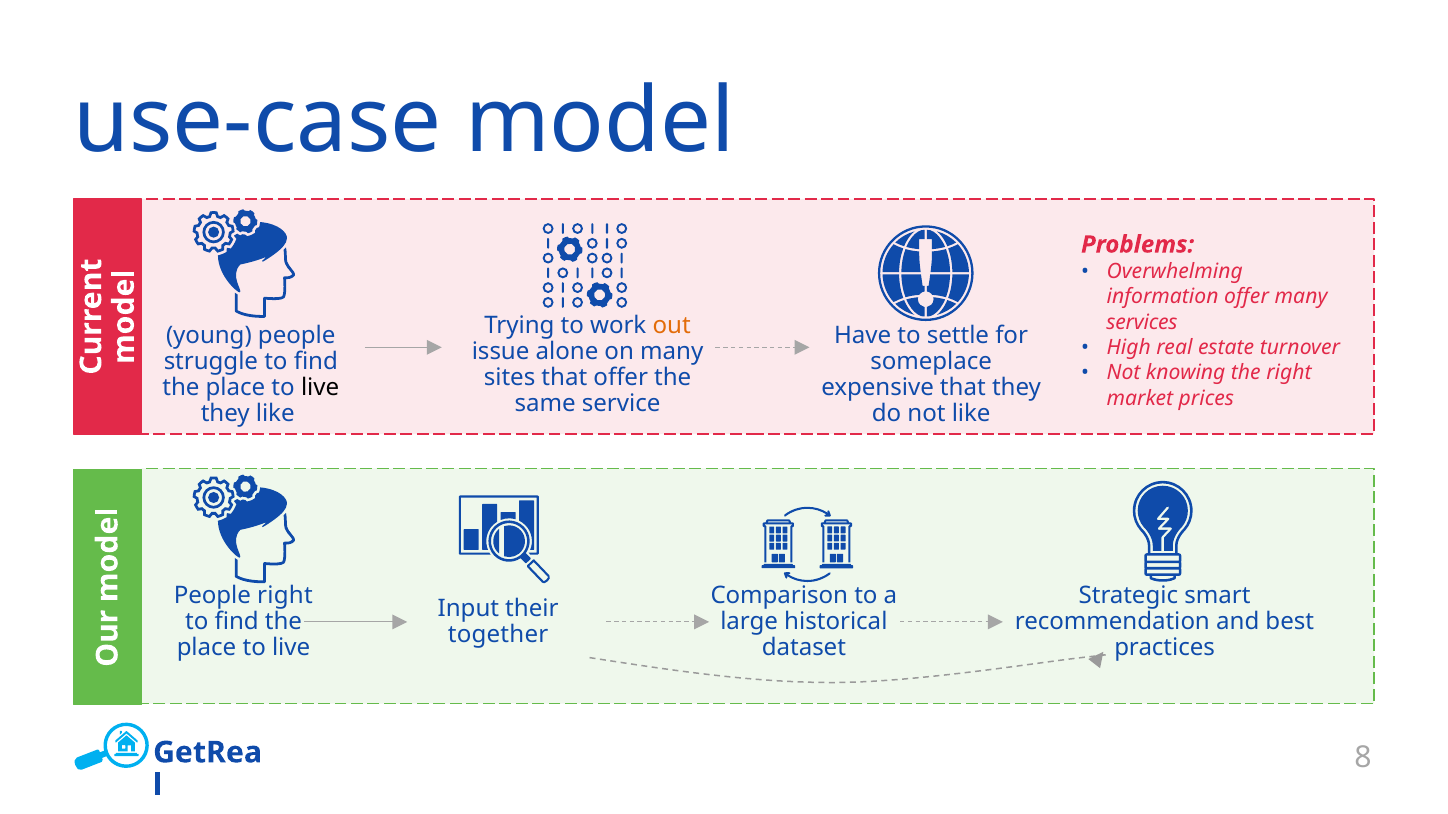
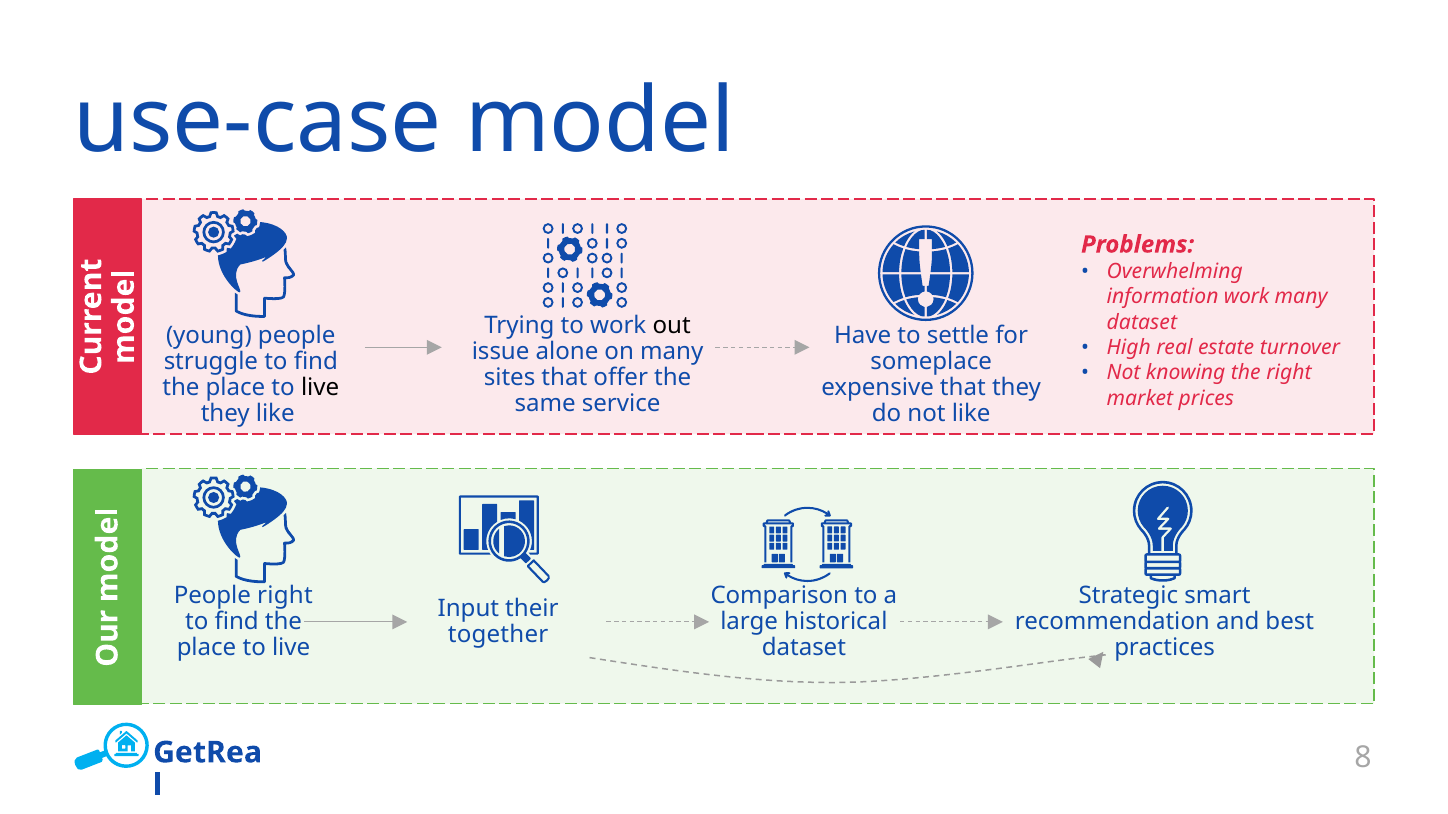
information offer: offer -> work (1247, 297)
services: services -> dataset (1142, 322)
out colour: orange -> black (672, 326)
